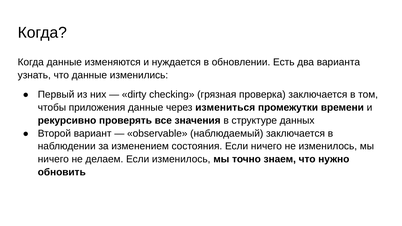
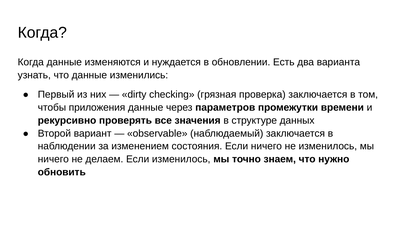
измениться: измениться -> параметров (225, 108)
